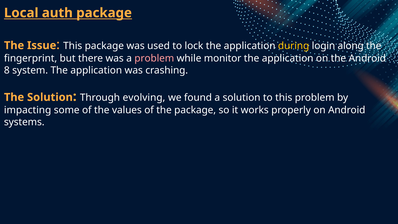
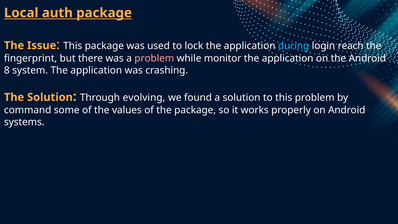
during colour: yellow -> light blue (294, 46)
along: along -> reach (351, 46)
impacting: impacting -> command (28, 110)
